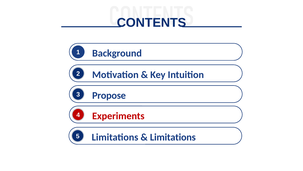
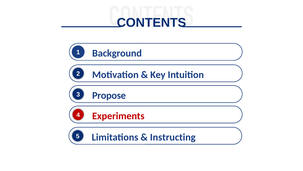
Limitations: Limitations -> Instructing (173, 137)
